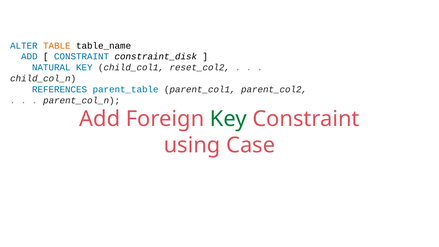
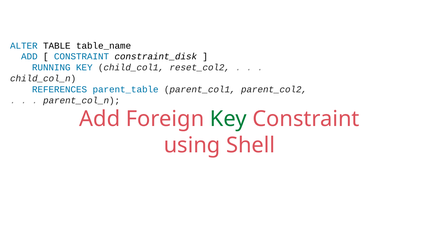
TABLE colour: orange -> black (57, 46)
NATURAL: NATURAL -> RUNNING (51, 68)
Case: Case -> Shell (251, 145)
